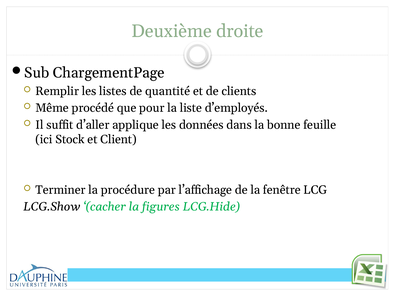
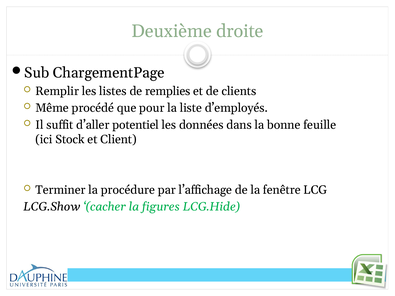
quantité: quantité -> remplies (168, 91)
applique: applique -> potentiel (136, 125)
